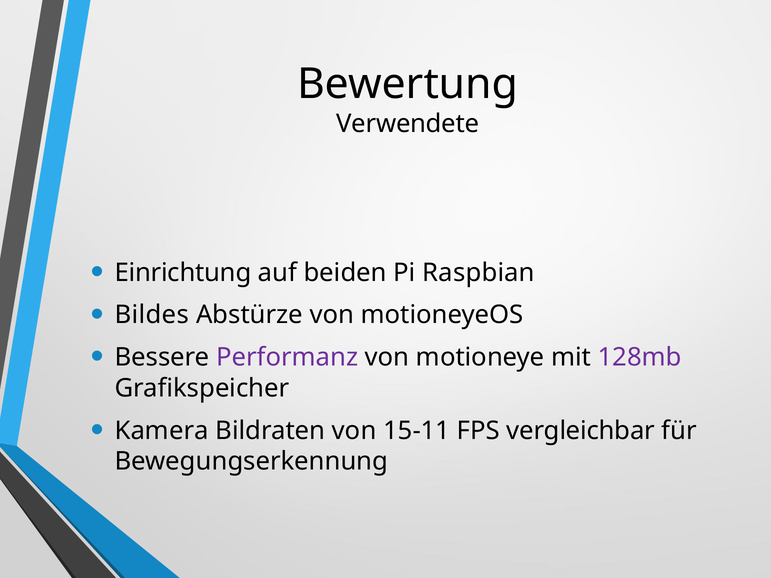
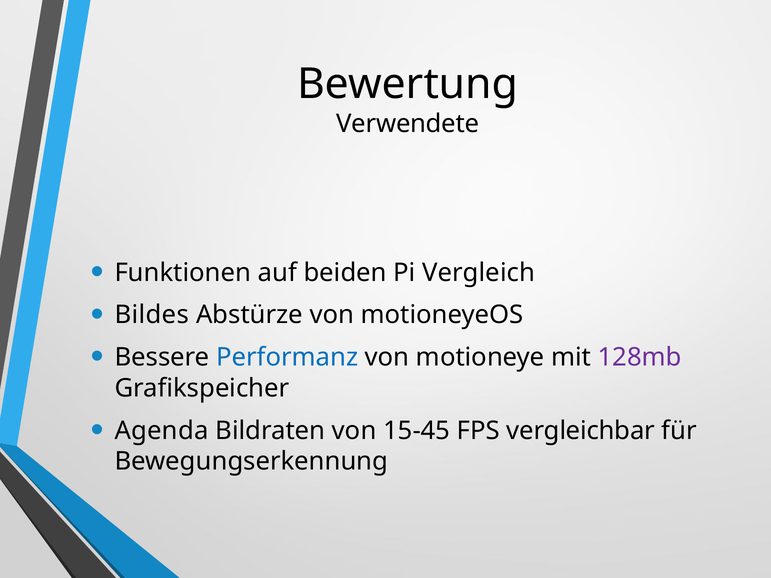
Einrichtung: Einrichtung -> Funktionen (183, 273)
Raspbian: Raspbian -> Vergleich (479, 273)
Performanz colour: purple -> blue (287, 358)
Kamera: Kamera -> Agenda (162, 431)
15-11: 15-11 -> 15-45 (417, 431)
